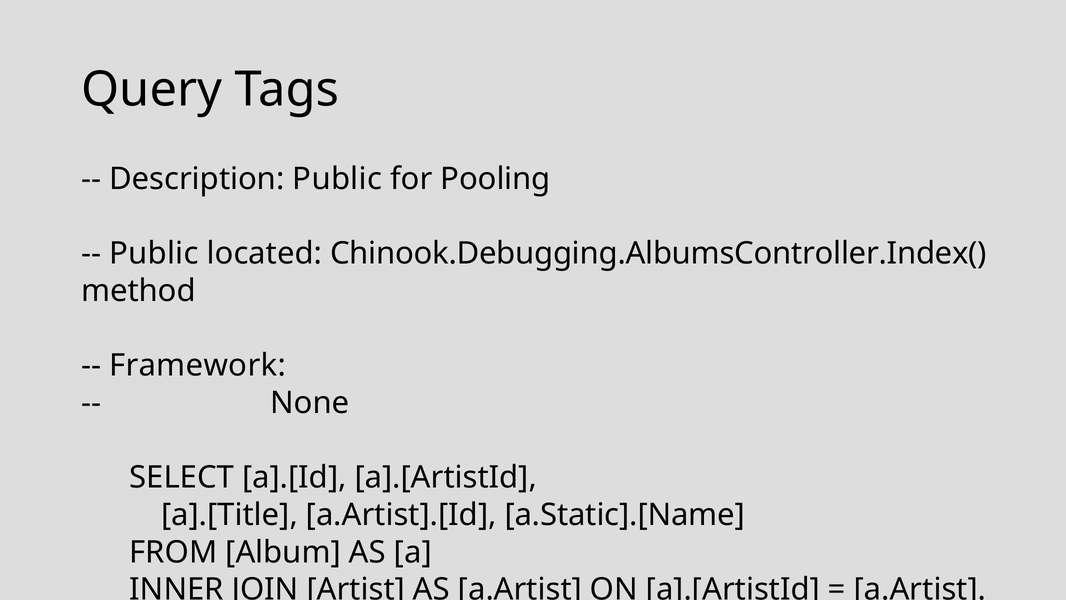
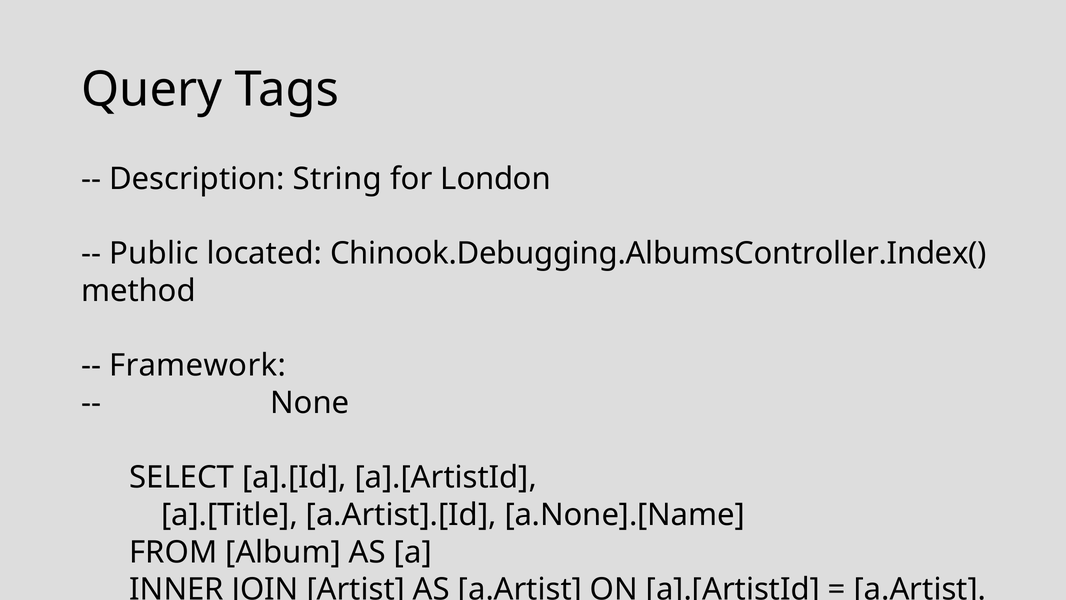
Description Public: Public -> String (337, 179)
Pooling: Pooling -> London (496, 179)
a.Static].[Name: a.Static].[Name -> a.None].[Name (625, 515)
